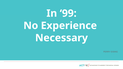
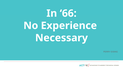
99: 99 -> 66 (68, 13)
